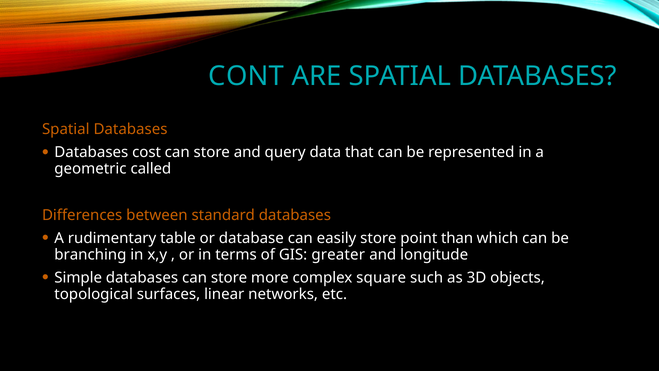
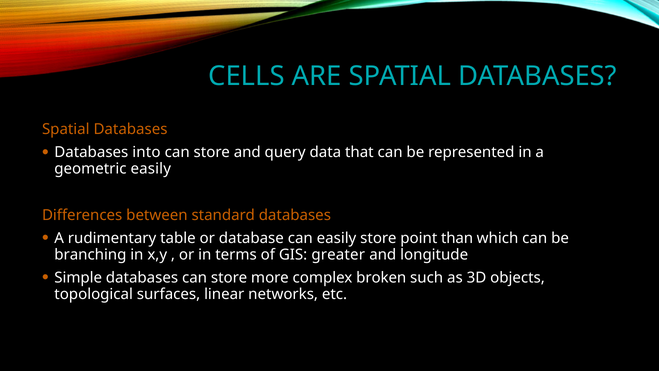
CONT: CONT -> CELLS (246, 76)
cost: cost -> into (146, 152)
geometric called: called -> easily (151, 169)
square: square -> broken (381, 277)
